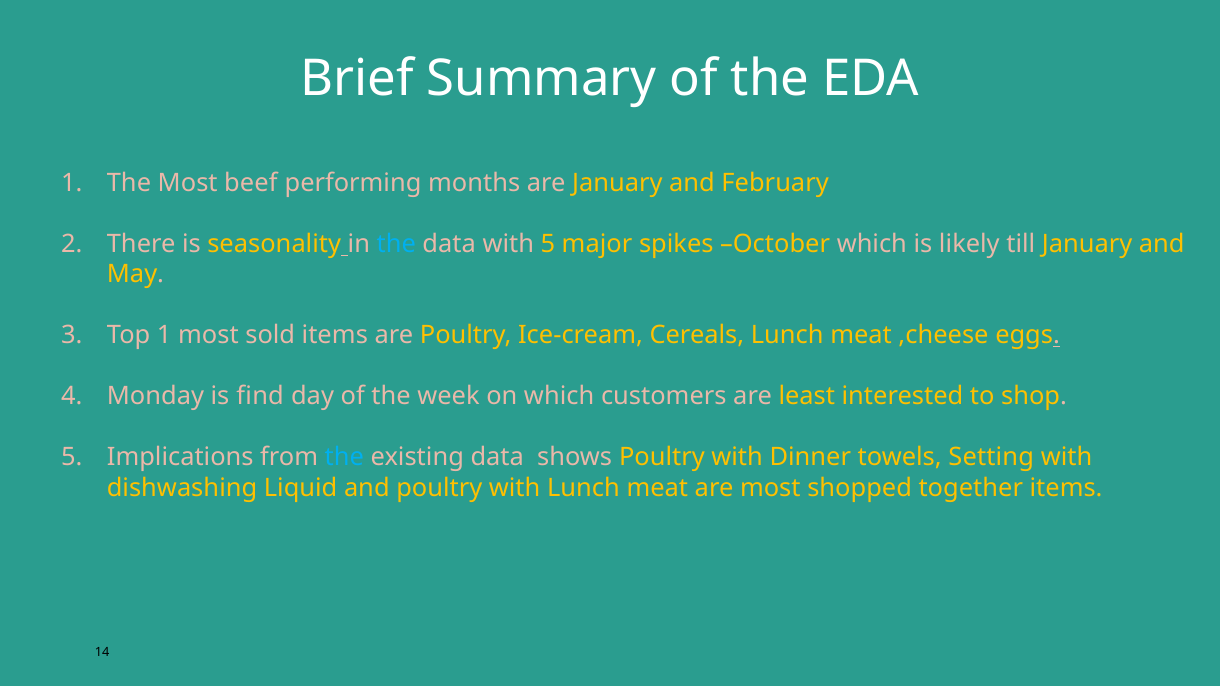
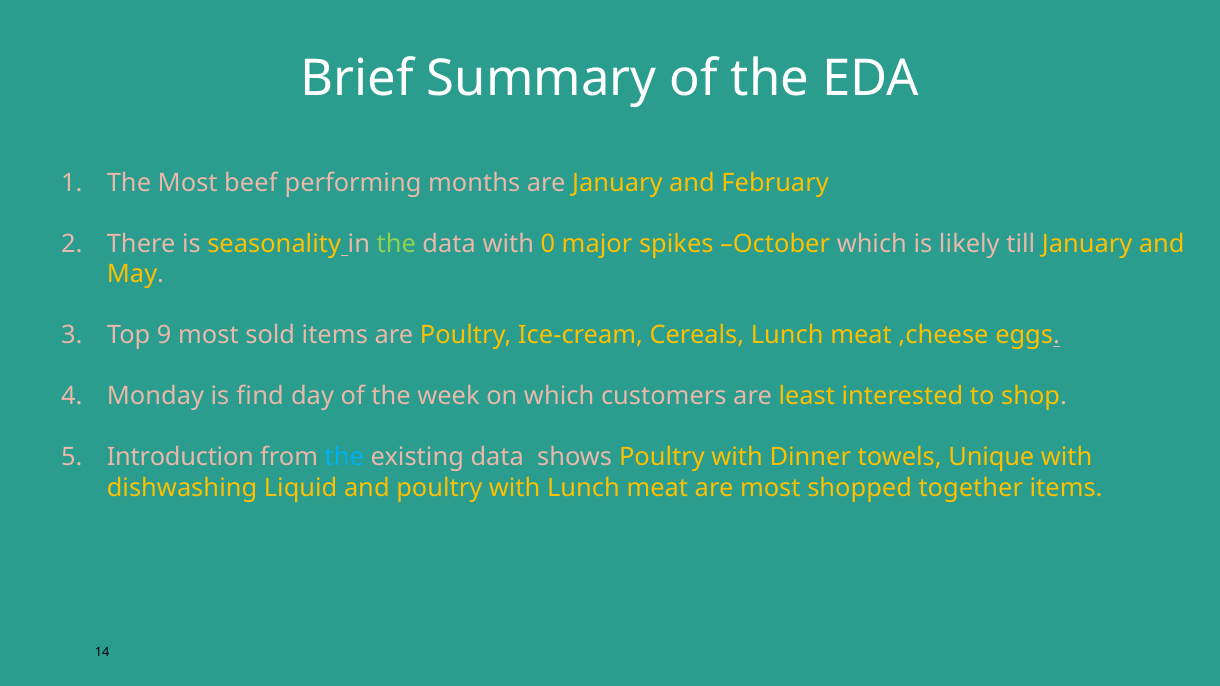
the colour: light blue -> light green (396, 244)
with 5: 5 -> 0 (548, 244)
Top 1: 1 -> 9 (164, 335)
Implications: Implications -> Introduction (180, 457)
Setting: Setting -> Unique (991, 457)
